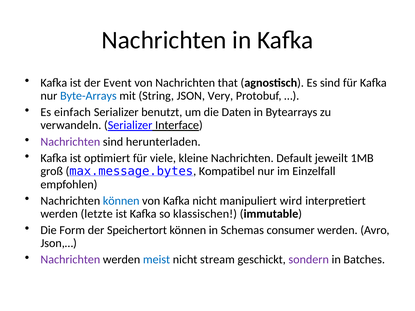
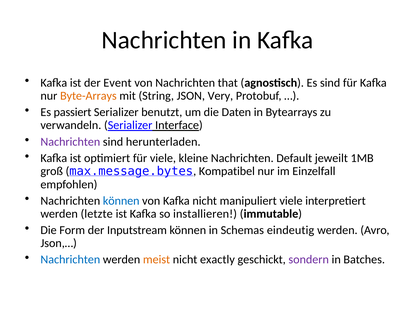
Byte-Arrays colour: blue -> orange (88, 96)
einfach: einfach -> passiert (73, 112)
manipuliert wird: wird -> viele (291, 201)
klassischen: klassischen -> installieren (205, 214)
Speichertort: Speichertort -> Inputstream (137, 230)
consumer: consumer -> eindeutig (291, 230)
Nachrichten colour: purple -> blue (70, 260)
meist colour: blue -> orange (157, 260)
stream: stream -> exactly (217, 260)
